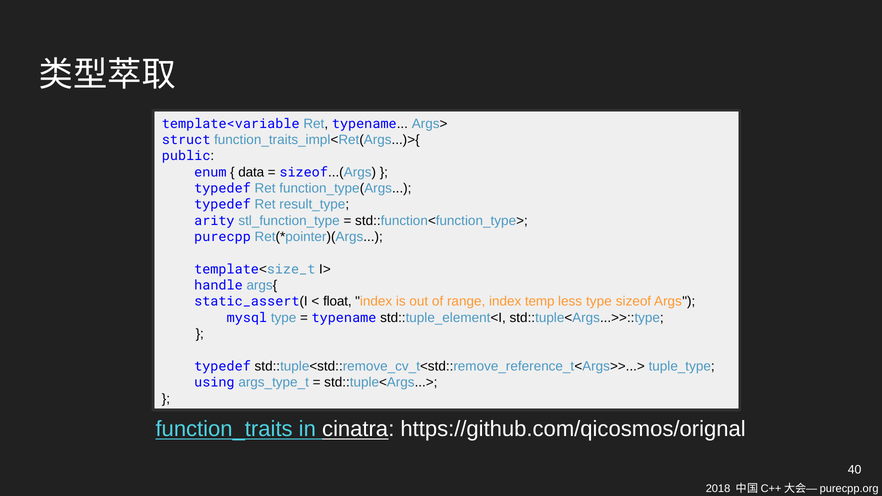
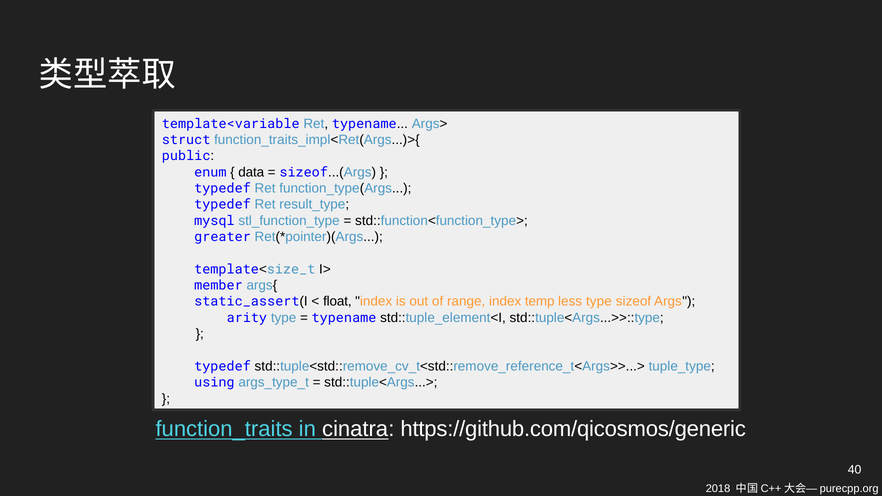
arity: arity -> mysql (214, 221)
purecpp: purecpp -> greater (223, 237)
handle: handle -> member (218, 285)
mysql: mysql -> arity (247, 318)
https://github.com/qicosmos/orignal: https://github.com/qicosmos/orignal -> https://github.com/qicosmos/generic (573, 429)
